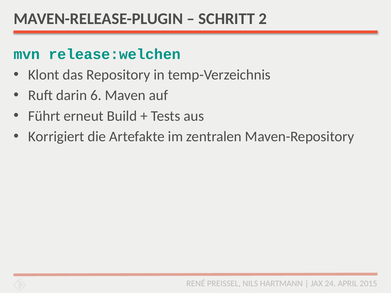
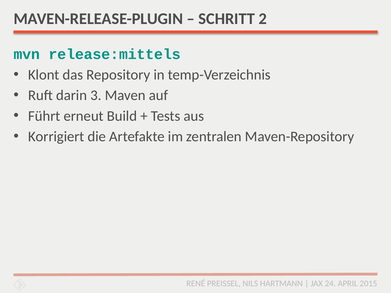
release:welchen: release:welchen -> release:mittels (115, 54)
6: 6 -> 3 (96, 95)
